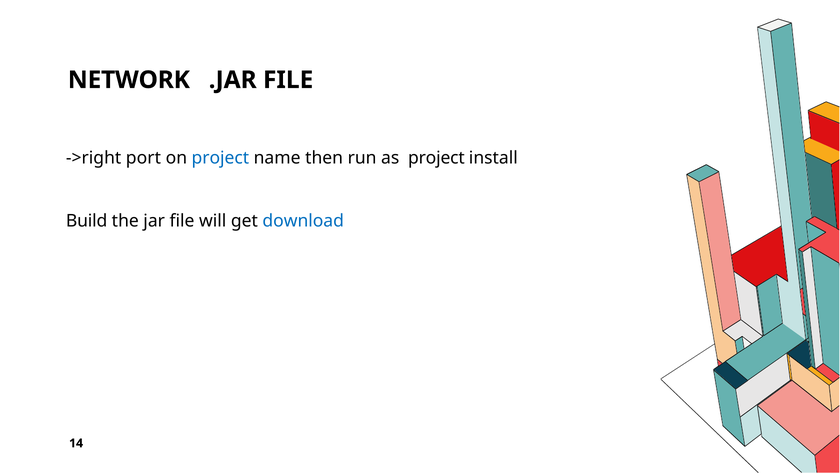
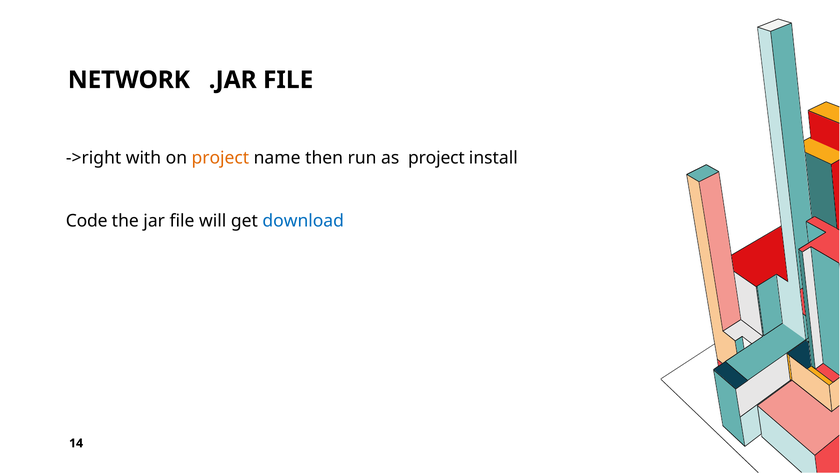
port: port -> with (143, 158)
project colour: blue -> orange (220, 158)
Build: Build -> Code (87, 221)
